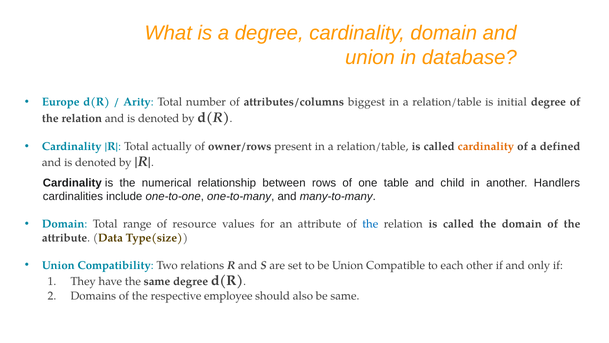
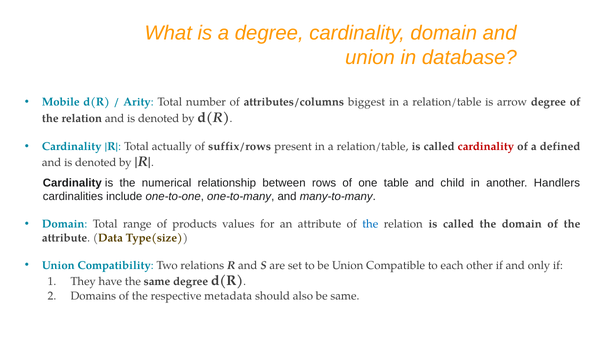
Europe: Europe -> Mobile (61, 102)
initial: initial -> arrow (512, 102)
owner/rows: owner/rows -> suffix/rows (240, 146)
cardinality colour: orange -> red (486, 146)
resource: resource -> products (195, 224)
employee: employee -> metadata (228, 295)
